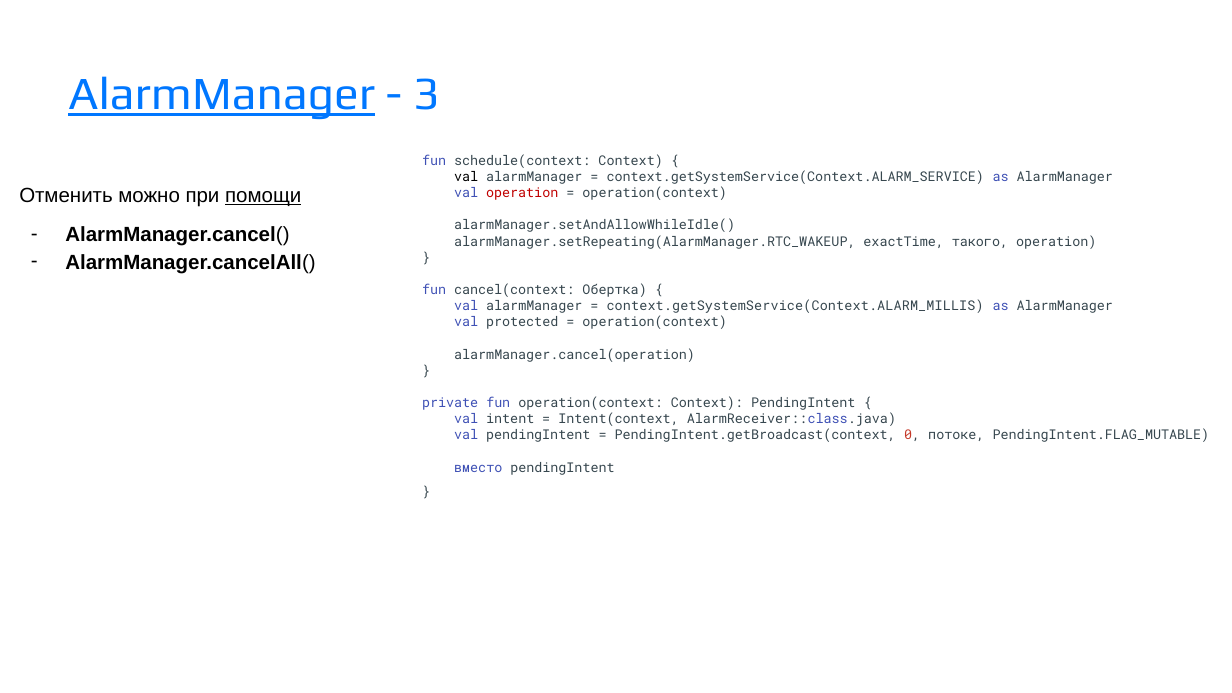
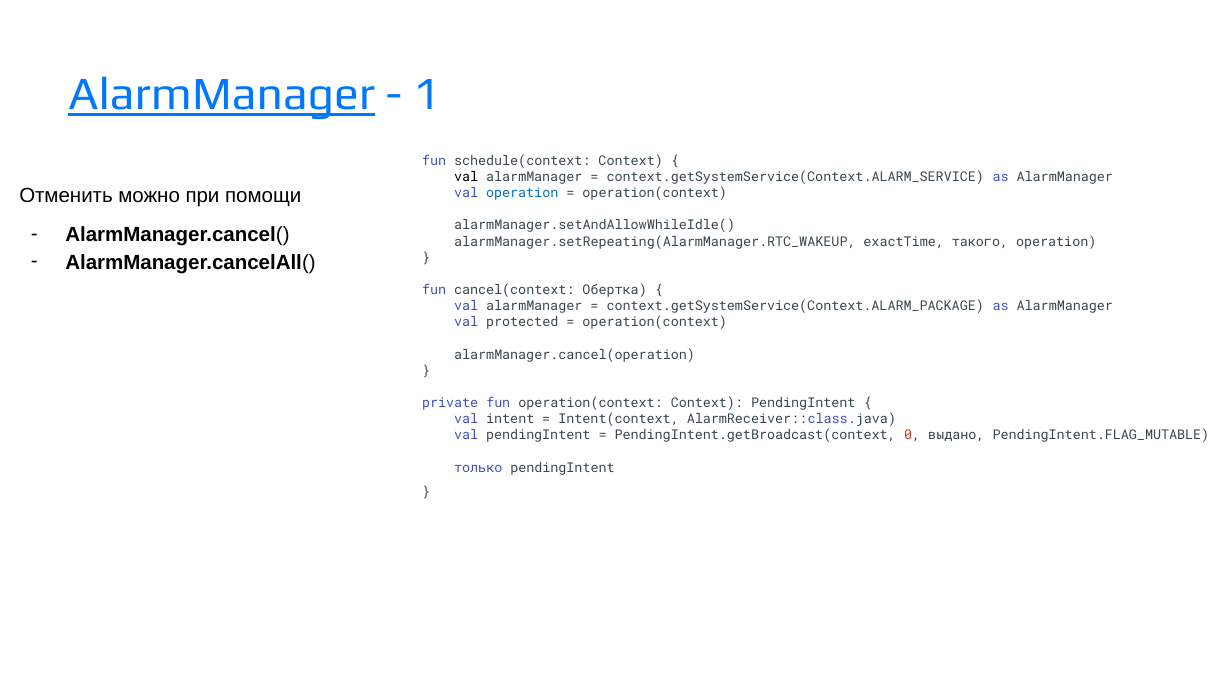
3: 3 -> 1 (426, 95)
помощи underline: present -> none (263, 195)
operation colour: red -> blue (522, 193)
context.getSystemService(Context.ALARM_MILLIS: context.getSystemService(Context.ALARM_MILLIS -> context.getSystemService(Context.ALARM_PACKAGE (795, 306)
потоке: потоке -> выдано (956, 435)
вместо: вместо -> только (478, 468)
